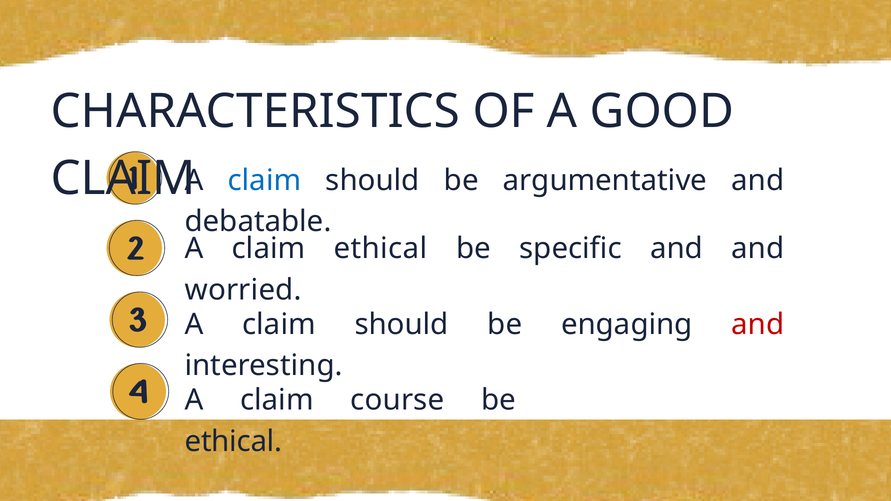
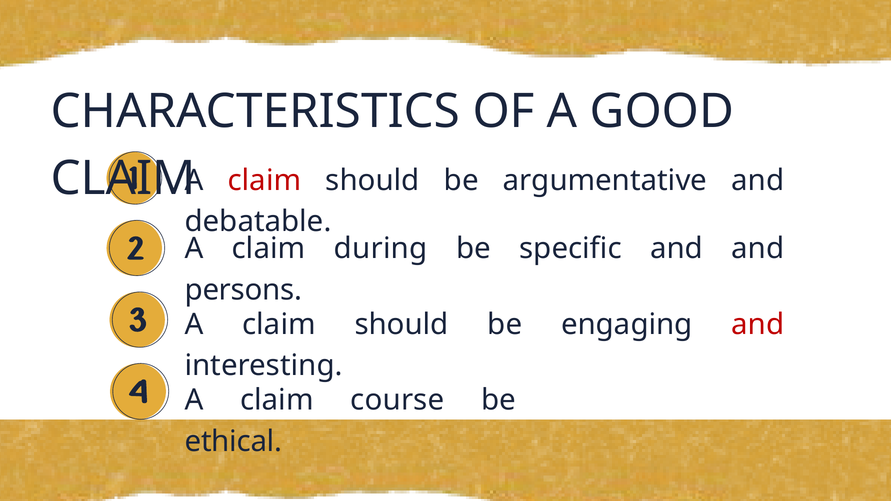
claim colour: blue -> red (264, 180)
claim ethical: ethical -> during (381, 249)
worried: worried -> persons (243, 290)
